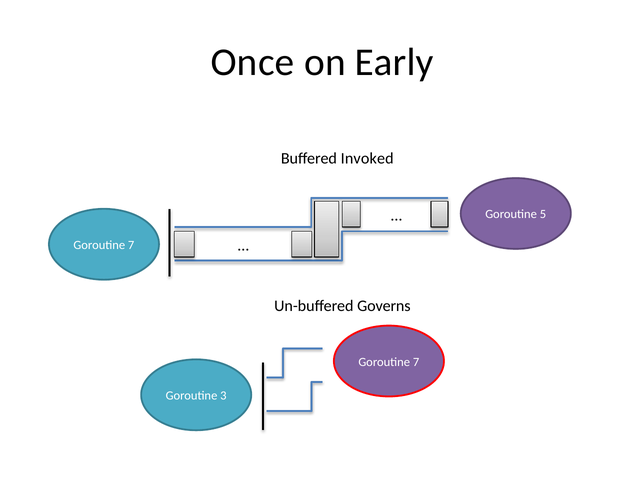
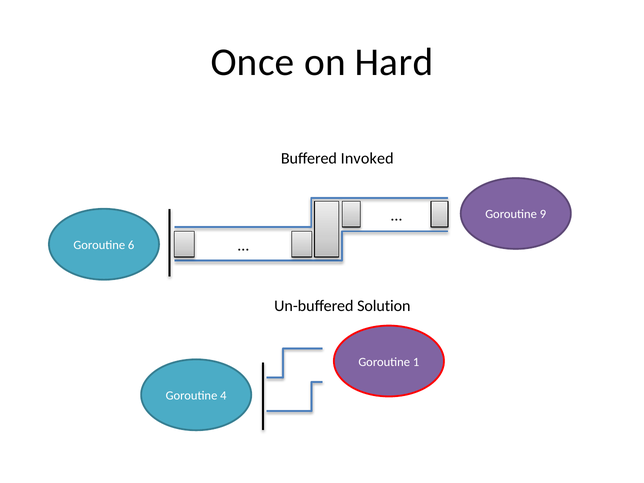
Early: Early -> Hard (394, 62)
5: 5 -> 9 (543, 214)
7: 7 -> 6 (131, 245)
Governs: Governs -> Solution (384, 306)
7: 7 -> 1 (416, 362)
3: 3 -> 4 (223, 396)
